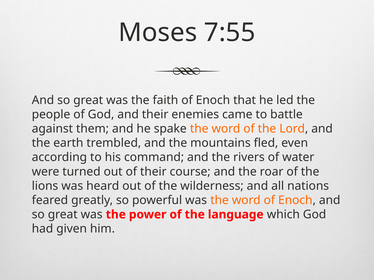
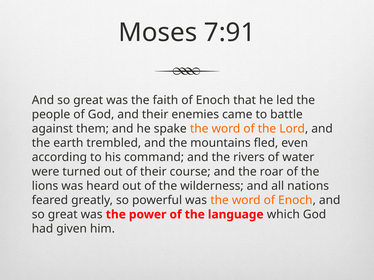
7:55: 7:55 -> 7:91 (230, 33)
